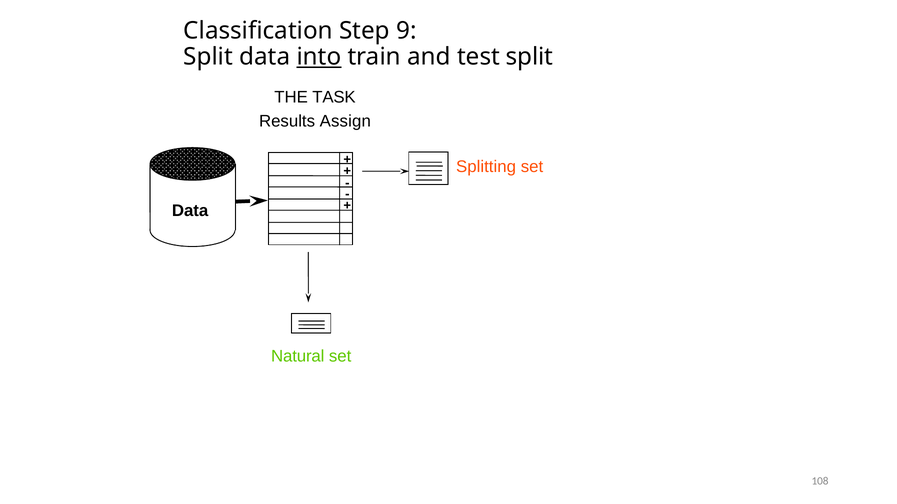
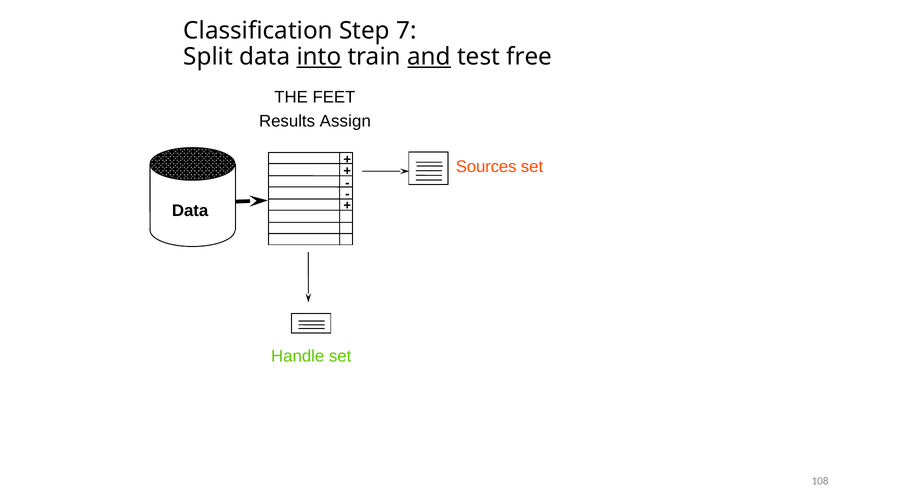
9: 9 -> 7 (406, 31)
and underline: none -> present (429, 57)
test split: split -> free (529, 57)
TASK: TASK -> FEET (334, 97)
Splitting: Splitting -> Sources (486, 167)
Natural: Natural -> Handle (298, 357)
